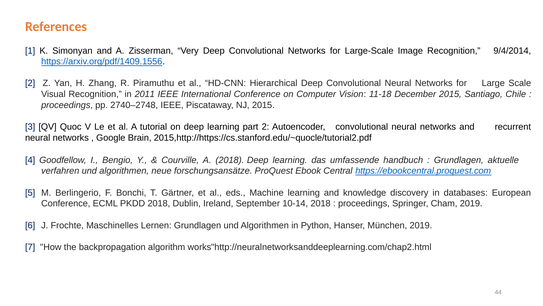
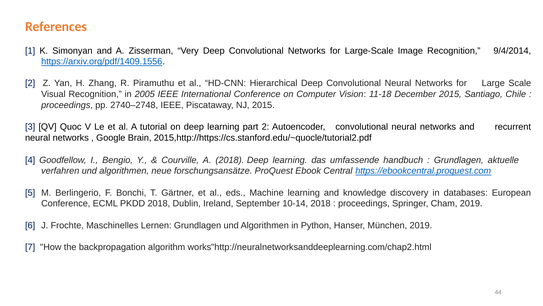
2011: 2011 -> 2005 (145, 94)
